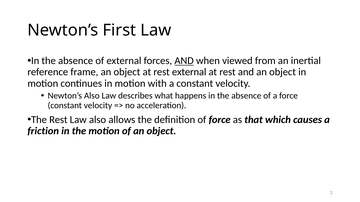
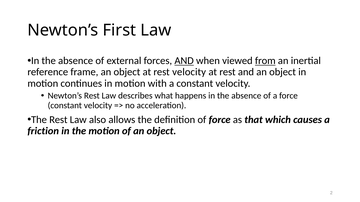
from underline: none -> present (265, 61)
rest external: external -> velocity (189, 72)
Newton’s Also: Also -> Rest (92, 96)
